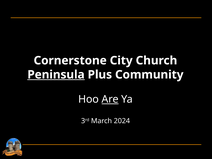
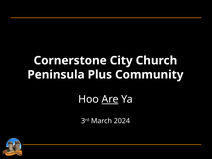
Peninsula underline: present -> none (56, 75)
